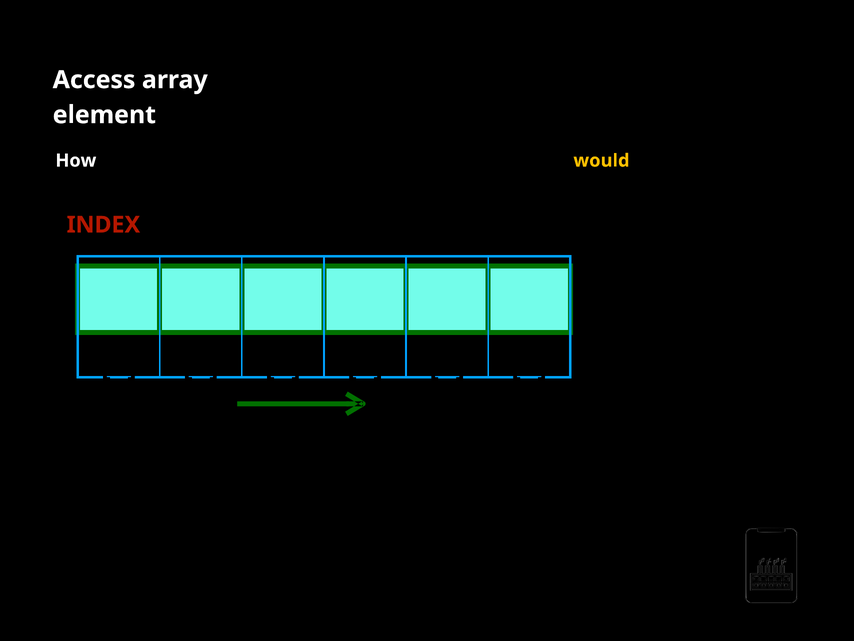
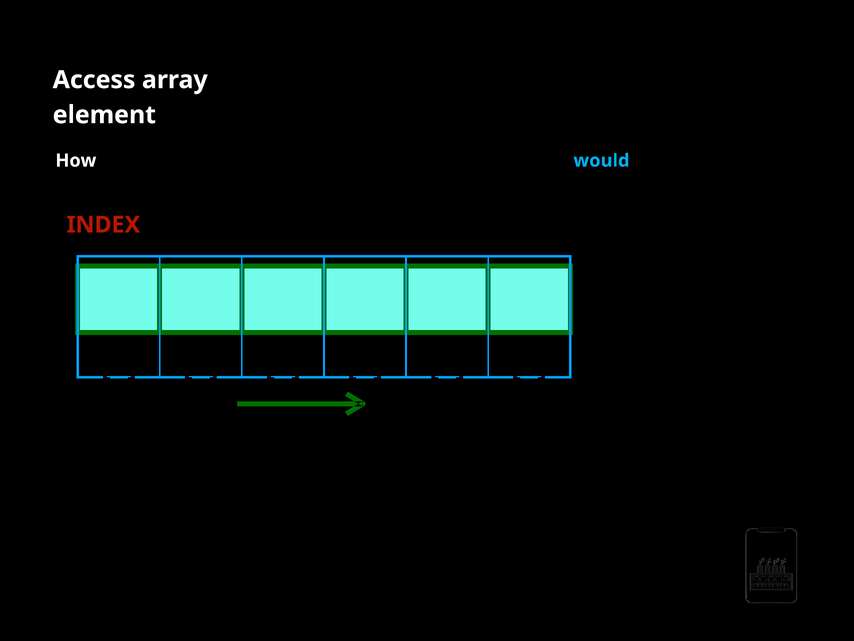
would colour: yellow -> light blue (602, 161)
